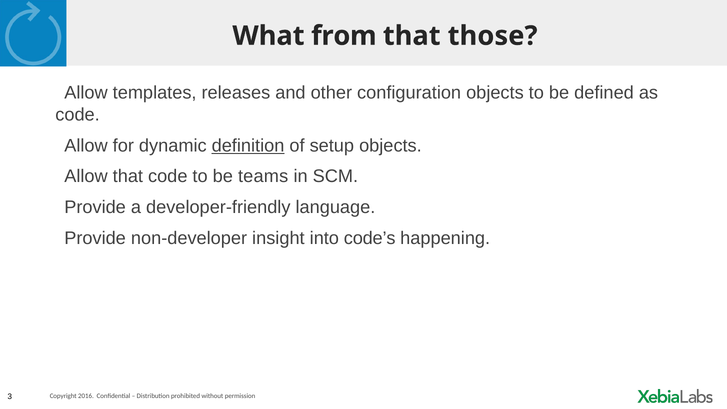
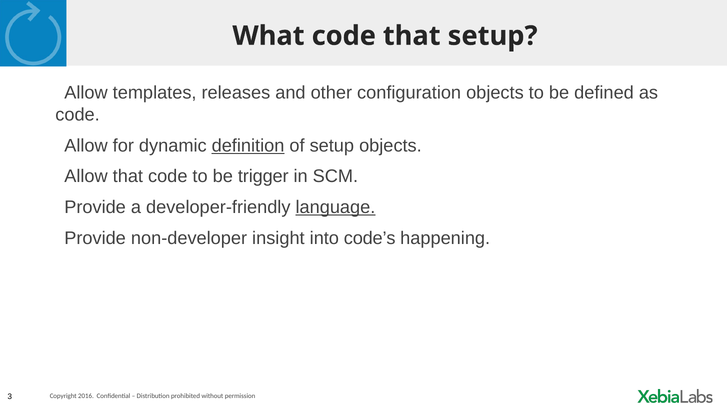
What from: from -> code (344, 36)
that those: those -> setup (493, 36)
teams: teams -> trigger (263, 176)
language underline: none -> present (335, 207)
